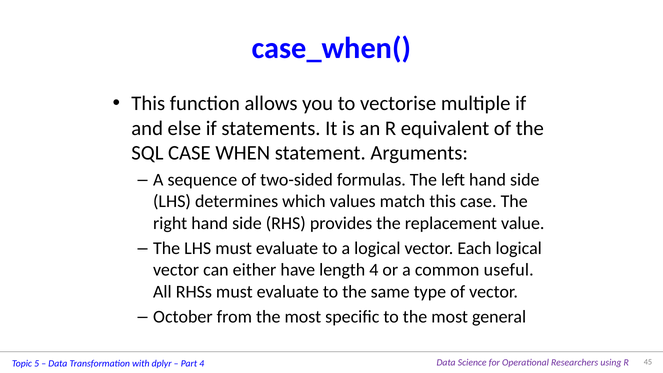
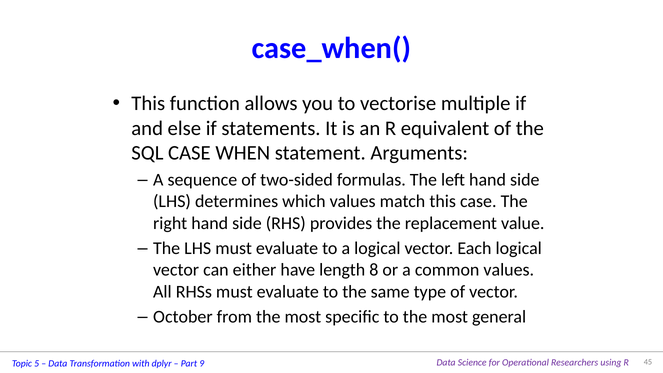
length 4: 4 -> 8 (374, 270)
common useful: useful -> values (509, 270)
4: 4 -> 9 (202, 364)
